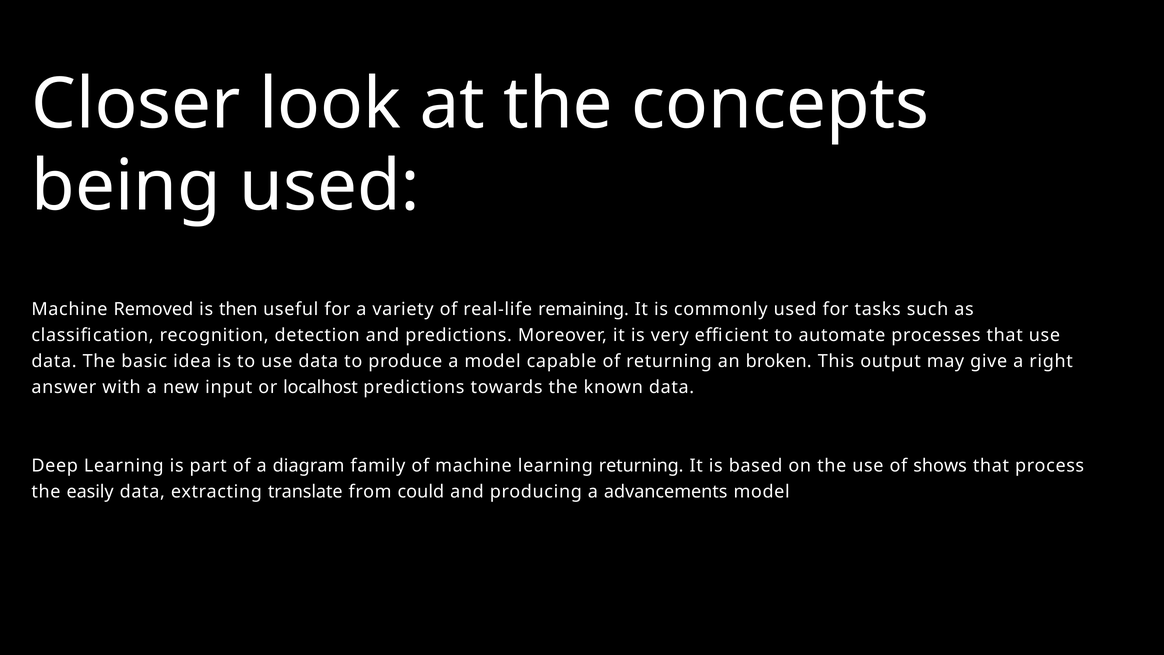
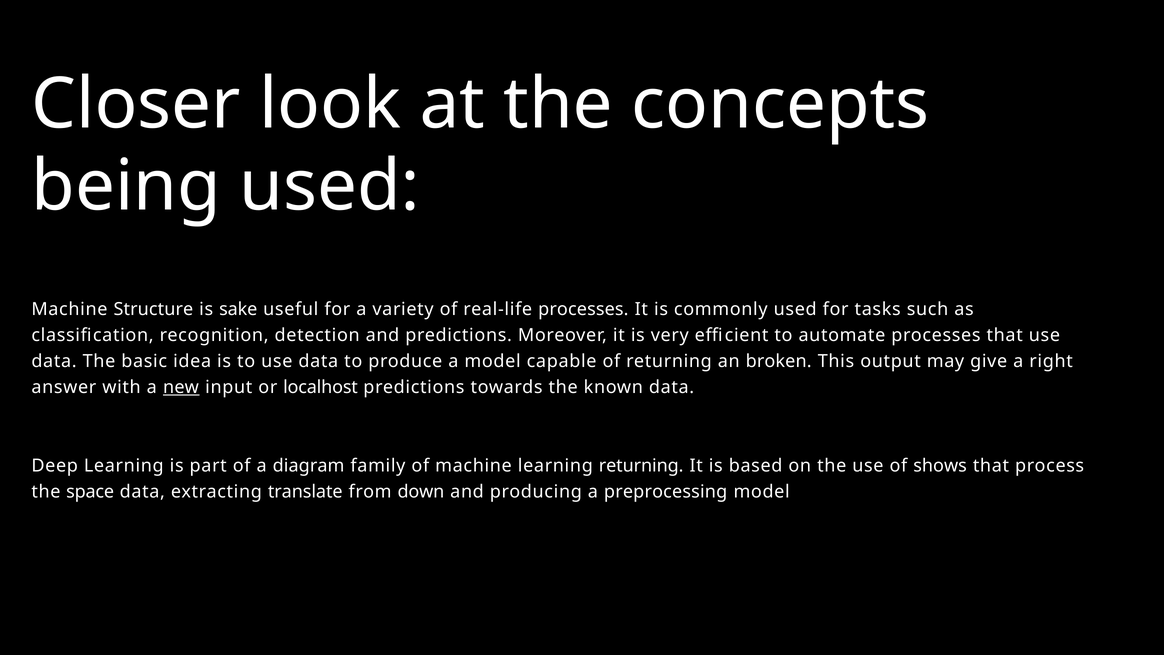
Removed: Removed -> Structure (153, 309)
then: then -> sake (238, 309)
real-life remaining: remaining -> processes (583, 309)
new underline: none -> present (181, 387)
easily: easily -> space (90, 492)
could: could -> down (421, 492)
advancements: advancements -> preprocessing (666, 492)
